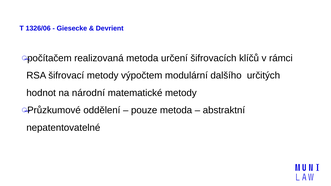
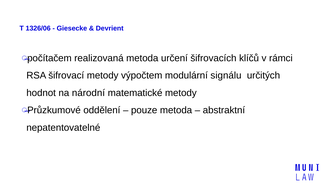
dalšího: dalšího -> signálu (226, 76)
